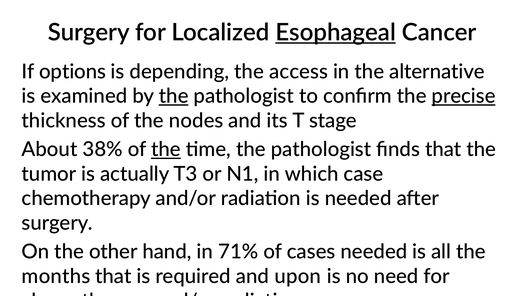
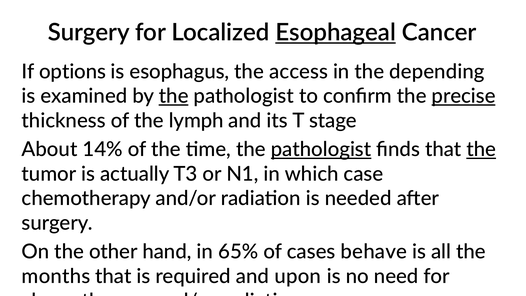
depending: depending -> esophagus (179, 72)
alternative: alternative -> depending (437, 72)
nodes: nodes -> lymph (196, 121)
38%: 38% -> 14% (103, 149)
the underline: present -> none (166, 149)
pathologist underline: none -> present (321, 149)
the underline: none -> present (481, 149)
71%: 71% -> 65% (238, 252)
cases needed: needed -> behave (374, 252)
